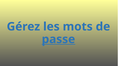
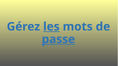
les underline: none -> present (51, 27)
